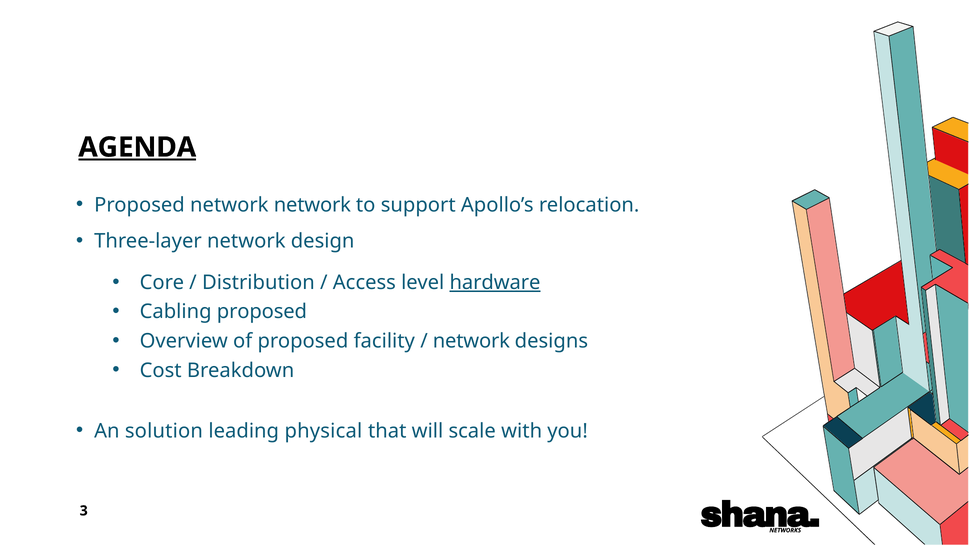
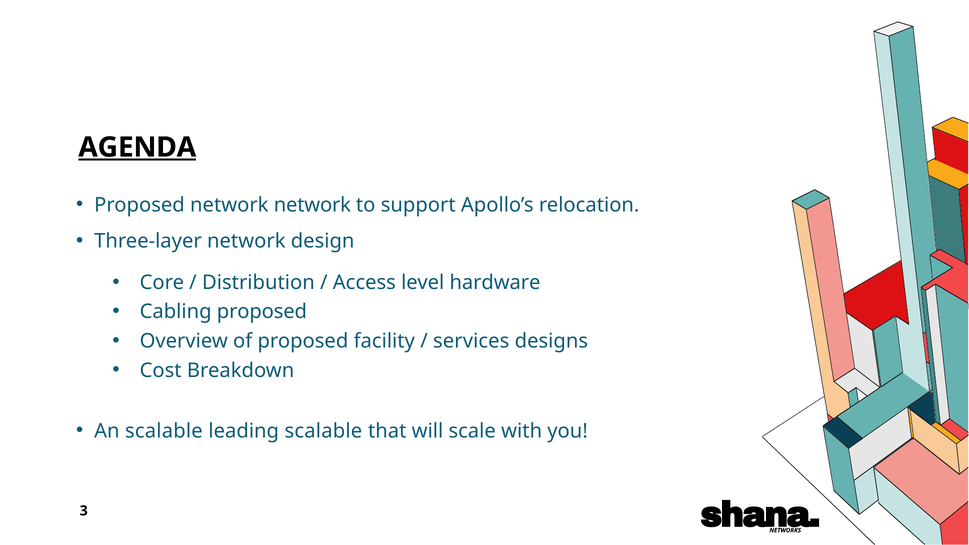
hardware underline: present -> none (495, 283)
network: network -> services (471, 341)
An solution: solution -> scalable (164, 431)
leading physical: physical -> scalable (323, 431)
